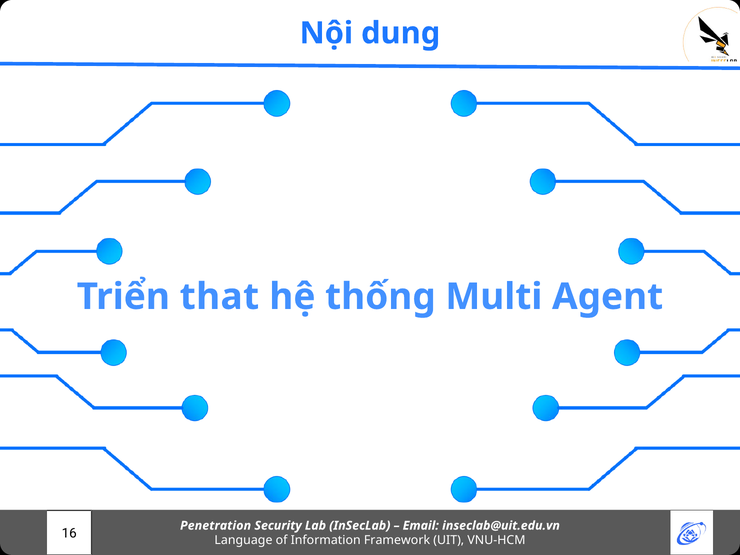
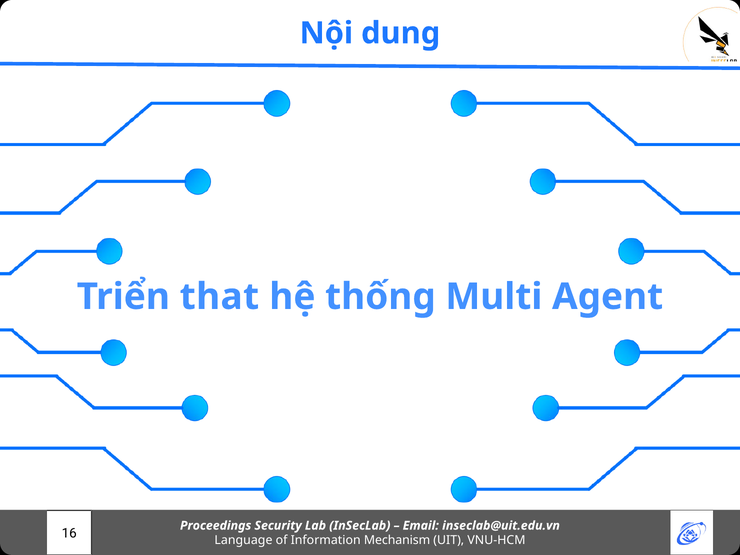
Penetration: Penetration -> Proceedings (216, 526)
Framework: Framework -> Mechanism (397, 540)
